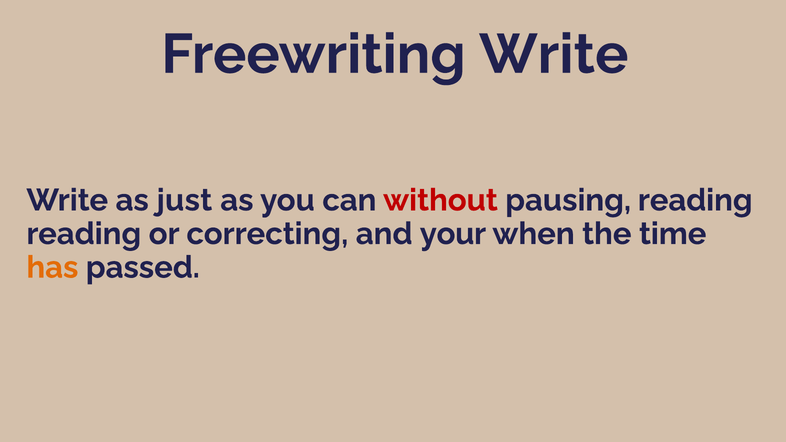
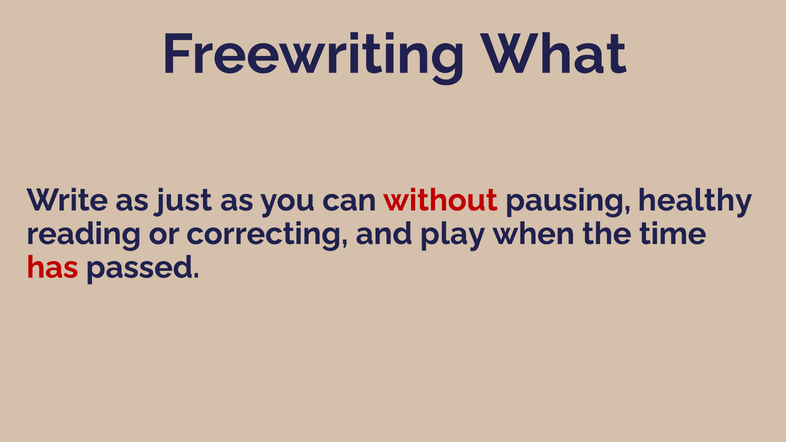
Freewriting Write: Write -> What (553, 54)
pausing reading: reading -> healthy (695, 200)
your: your -> play (453, 234)
has colour: orange -> red (52, 267)
